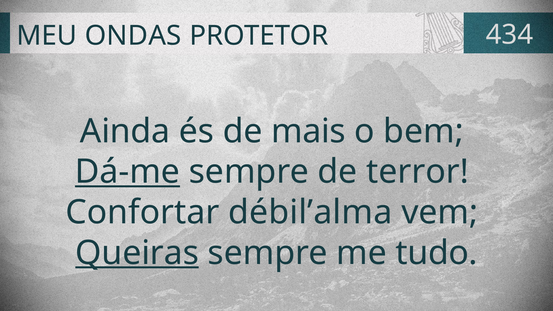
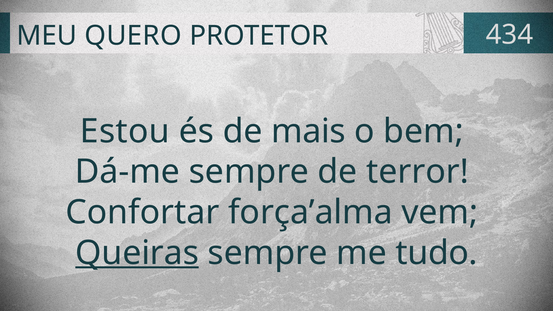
ONDAS: ONDAS -> QUERO (133, 36)
Ainda: Ainda -> Estou (125, 131)
Dá-me underline: present -> none (127, 172)
débil’alma: débil’alma -> força’alma (310, 212)
